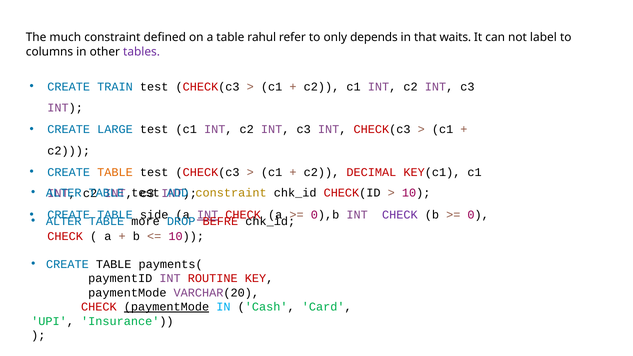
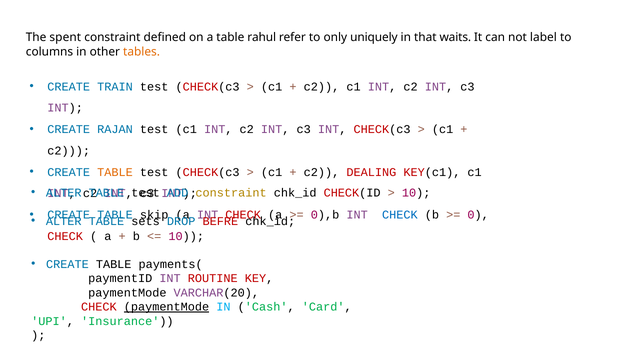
much: much -> spent (65, 38)
depends: depends -> uniquely (374, 38)
tables colour: purple -> orange (142, 52)
LARGE: LARGE -> RAJAN (115, 129)
DECIMAL: DECIMAL -> DEALING (371, 172)
side: side -> skip (154, 215)
INT underline: present -> none (208, 215)
CHECK colour: purple -> blue (400, 215)
more: more -> sets (146, 221)
